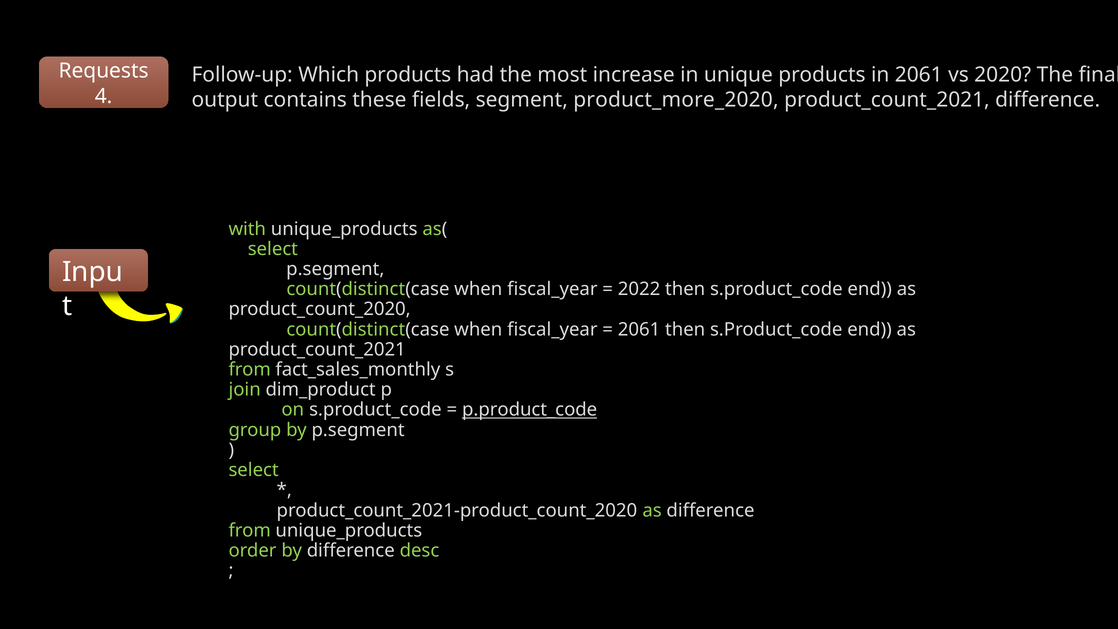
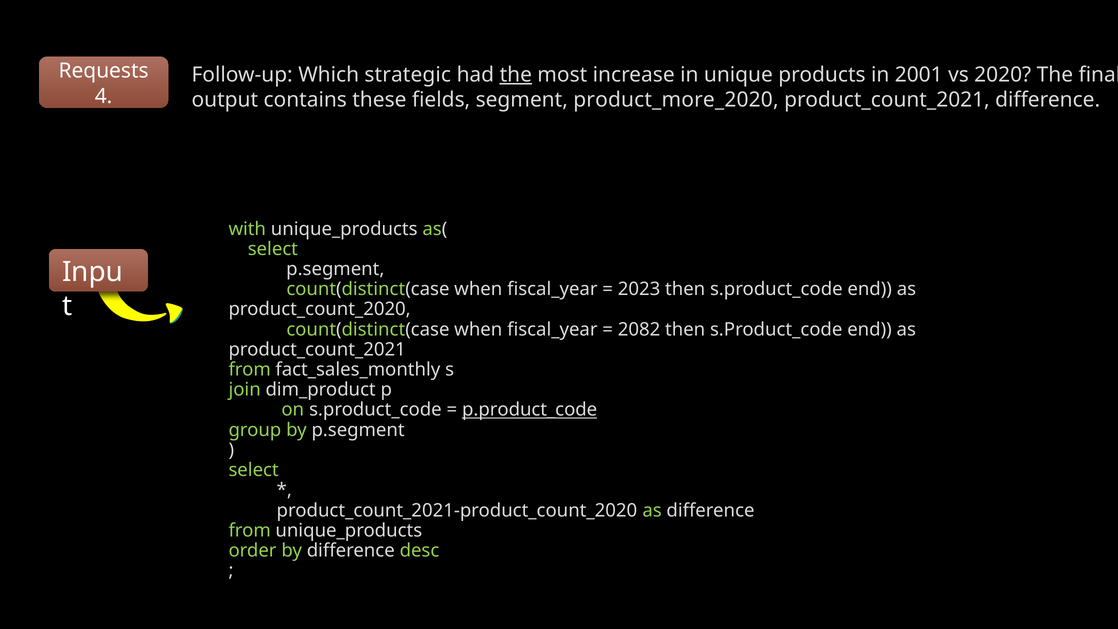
Which products: products -> strategic (408, 75)
the underline: none -> present (516, 75)
in 2061: 2061 -> 2001 (919, 75)
2022: 2022 -> 2023 (639, 289)
2061: 2061 -> 2082 (639, 329)
